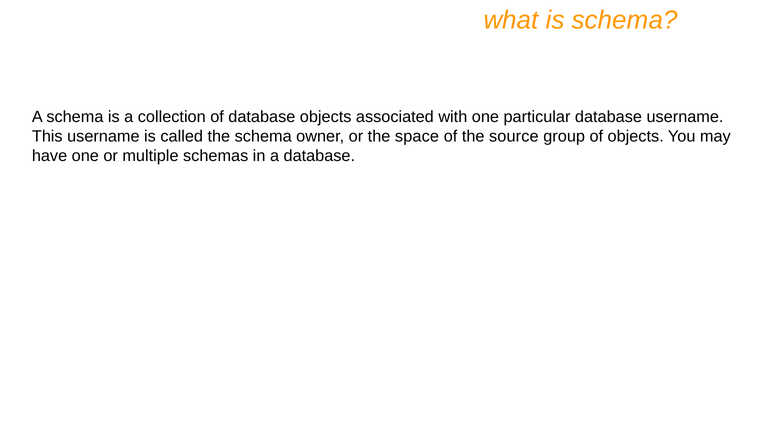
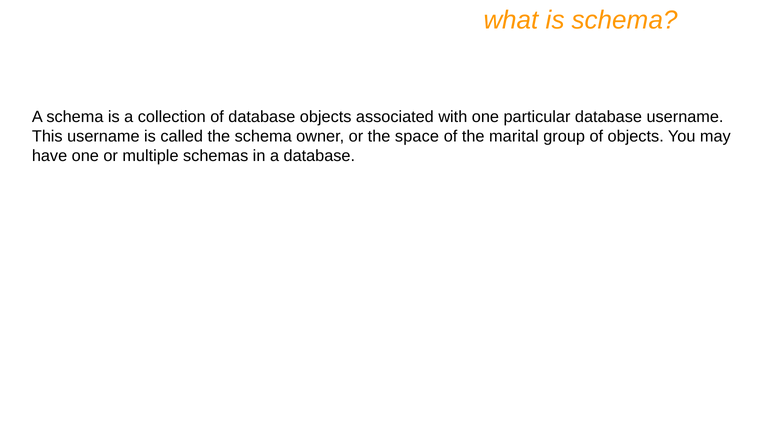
source: source -> marital (514, 136)
